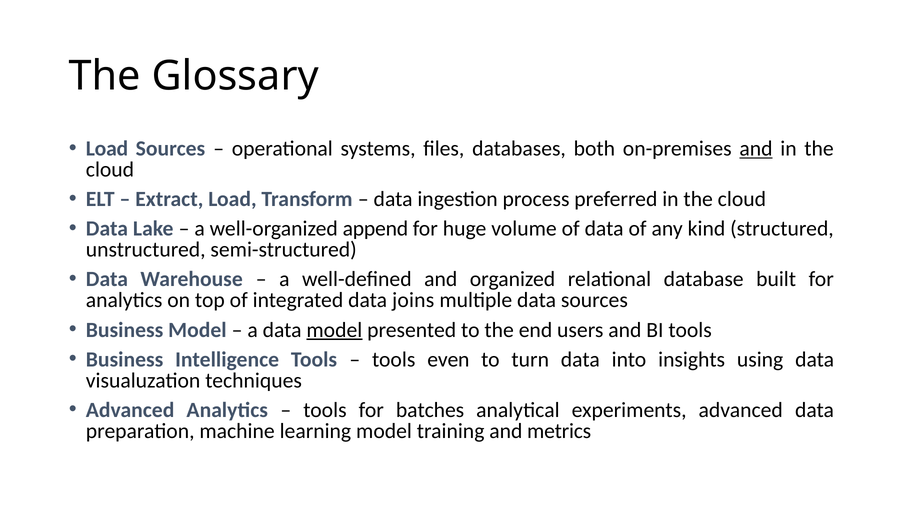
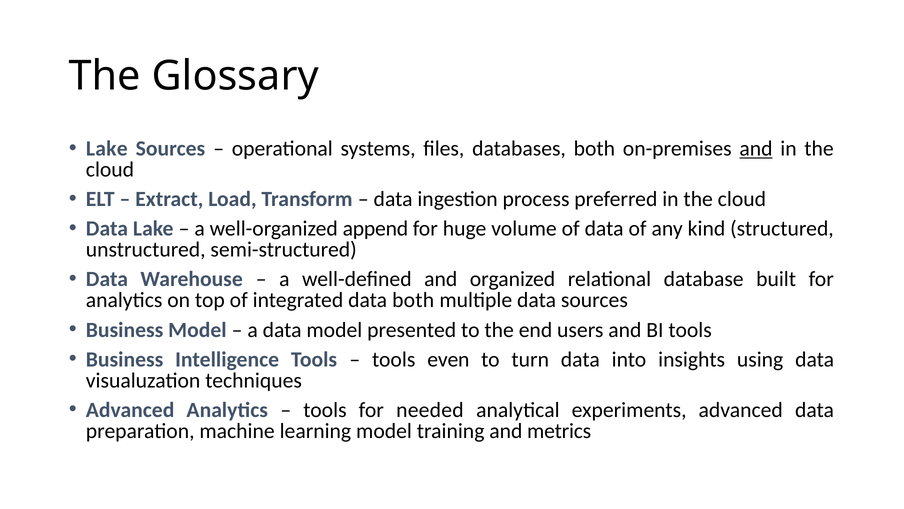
Load: Load -> Lake (107, 148)
data joins: joins -> both (413, 300)
model underline: present -> none (334, 330)
batches: batches -> needed (430, 410)
